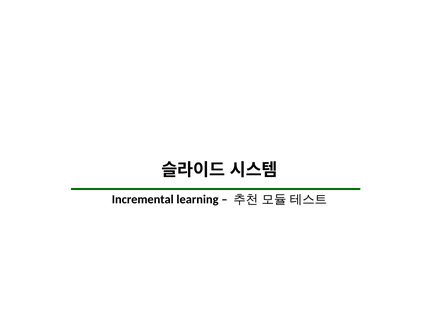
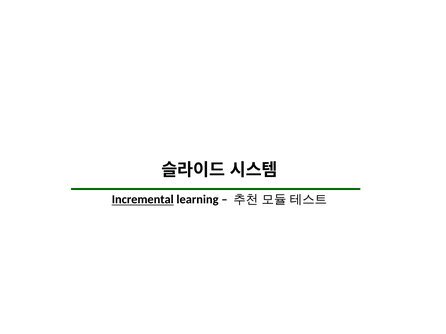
Incremental underline: none -> present (143, 200)
